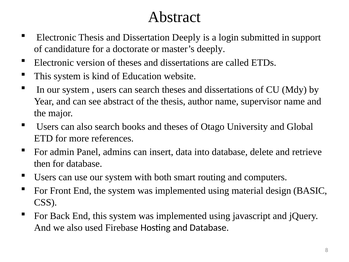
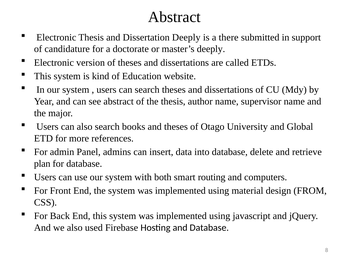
login: login -> there (229, 37)
then: then -> plan (42, 163)
BASIC: BASIC -> FROM (310, 191)
